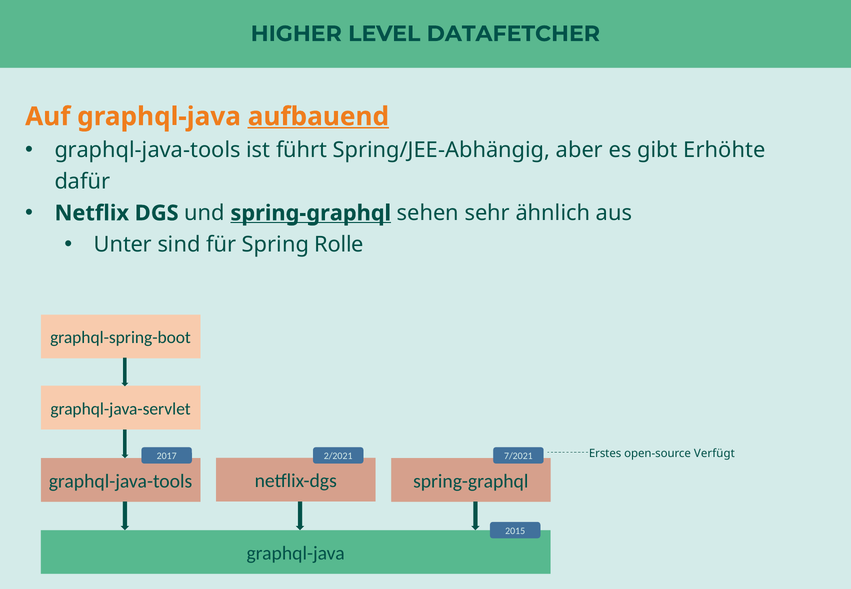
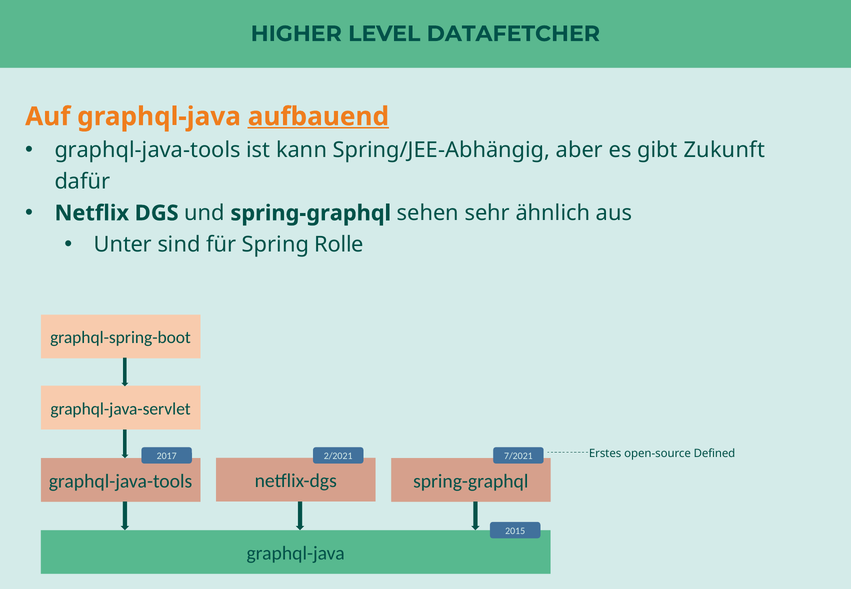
führt: führt -> kann (302, 150)
Erhöhte: Erhöhte -> Zukunft (724, 150)
spring-graphql underline: present -> none (311, 213)
Verfügt: Verfügt -> Defined (714, 453)
